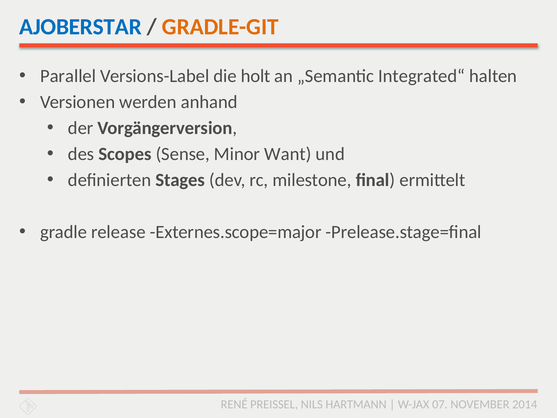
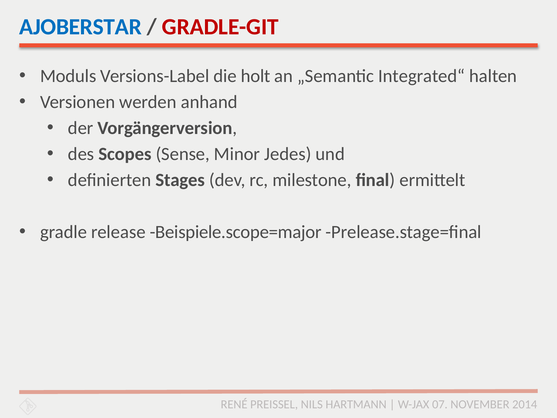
GRADLE-GIT colour: orange -> red (220, 27)
Parallel: Parallel -> Moduls (68, 76)
Want: Want -> Jedes (288, 154)
Externes.scope=major: Externes.scope=major -> Beispiele.scope=major (236, 232)
